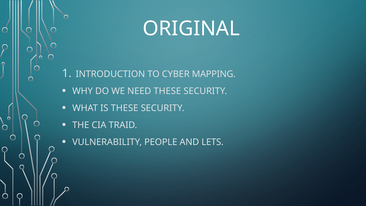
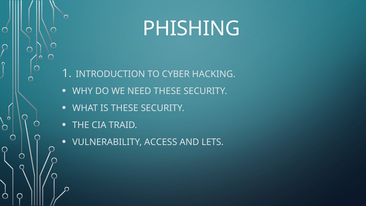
ORIGINAL: ORIGINAL -> PHISHING (191, 29)
MAPPING: MAPPING -> HACKING (214, 74)
PEOPLE: PEOPLE -> ACCESS (161, 142)
